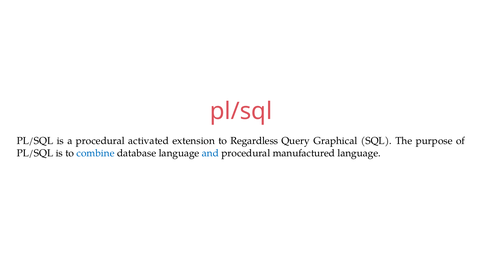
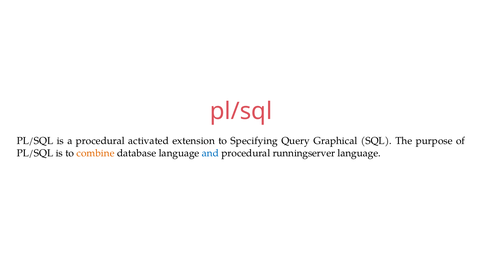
Regardless: Regardless -> Specifying (254, 141)
combine colour: blue -> orange (96, 153)
manufactured: manufactured -> runningserver (304, 153)
